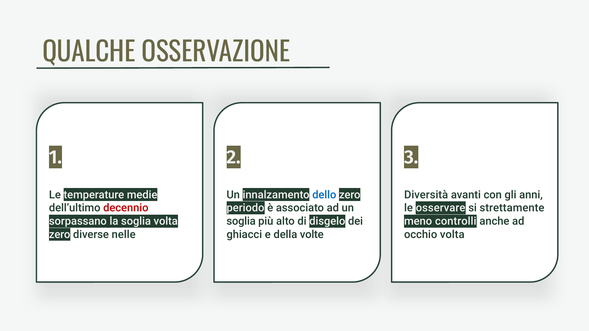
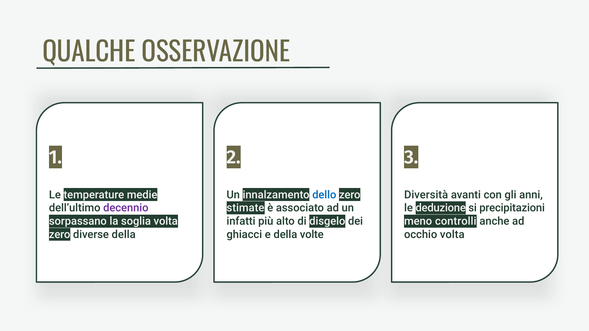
decennio colour: red -> purple (126, 208)
periodo: periodo -> stimate (245, 208)
osservare: osservare -> deduzione (441, 208)
strettamente: strettamente -> precipitazioni (512, 208)
soglia: soglia -> infatti (241, 221)
diverse nelle: nelle -> della (124, 235)
